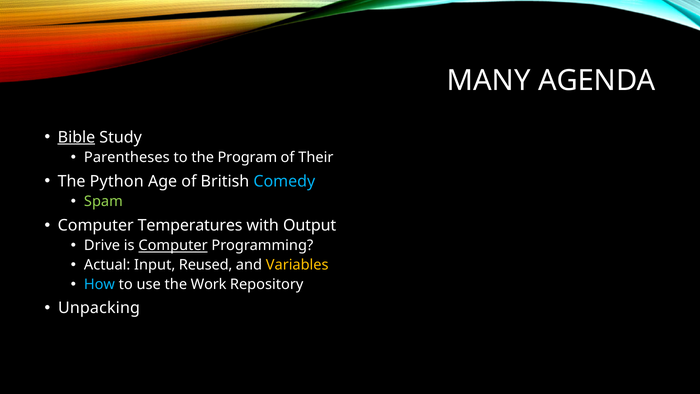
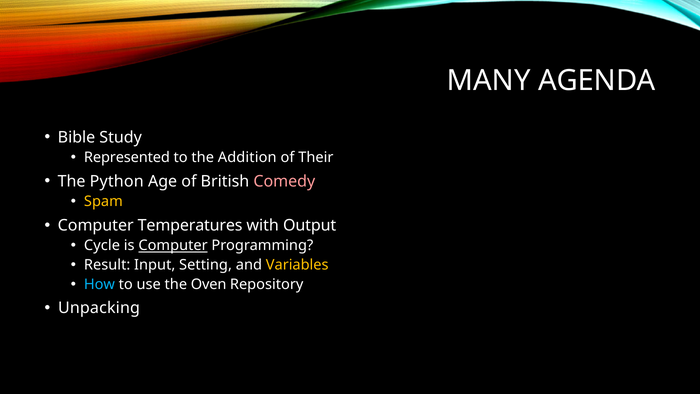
Bible underline: present -> none (76, 137)
Parentheses: Parentheses -> Represented (127, 157)
Program: Program -> Addition (247, 157)
Comedy colour: light blue -> pink (284, 181)
Spam colour: light green -> yellow (103, 201)
Drive: Drive -> Cycle (102, 245)
Actual: Actual -> Result (107, 265)
Reused: Reused -> Setting (206, 265)
Work: Work -> Oven (209, 284)
